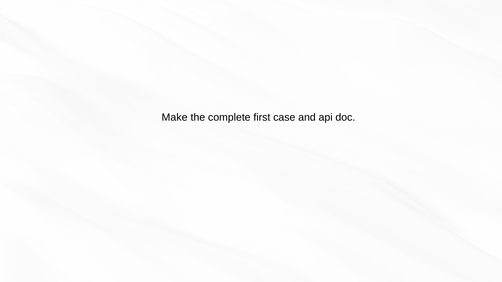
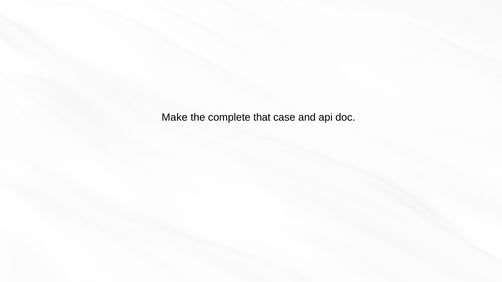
first: first -> that (262, 117)
